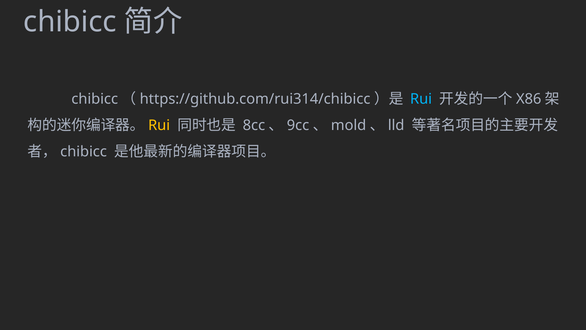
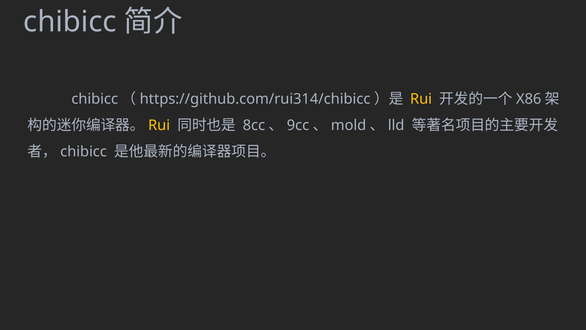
Rui colour: light blue -> yellow (421, 99)
